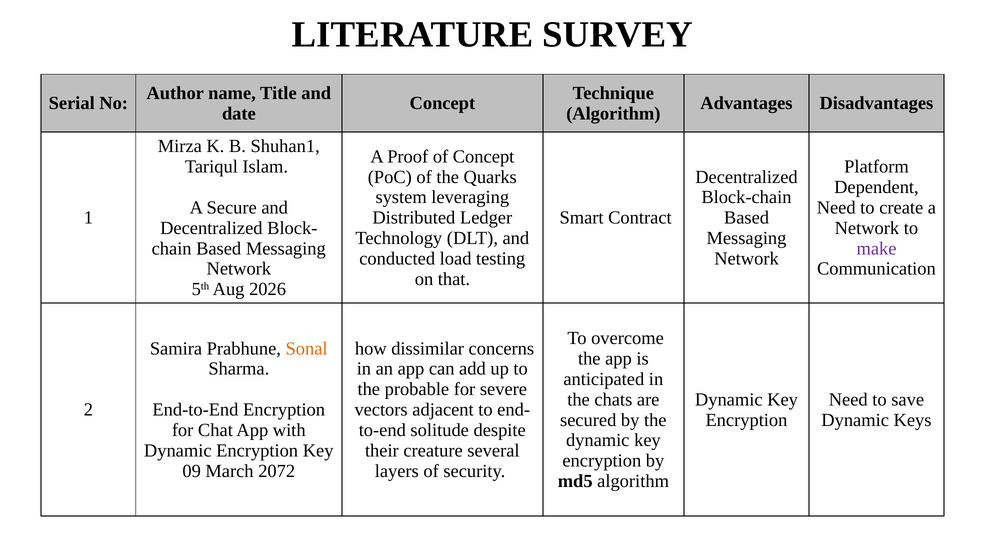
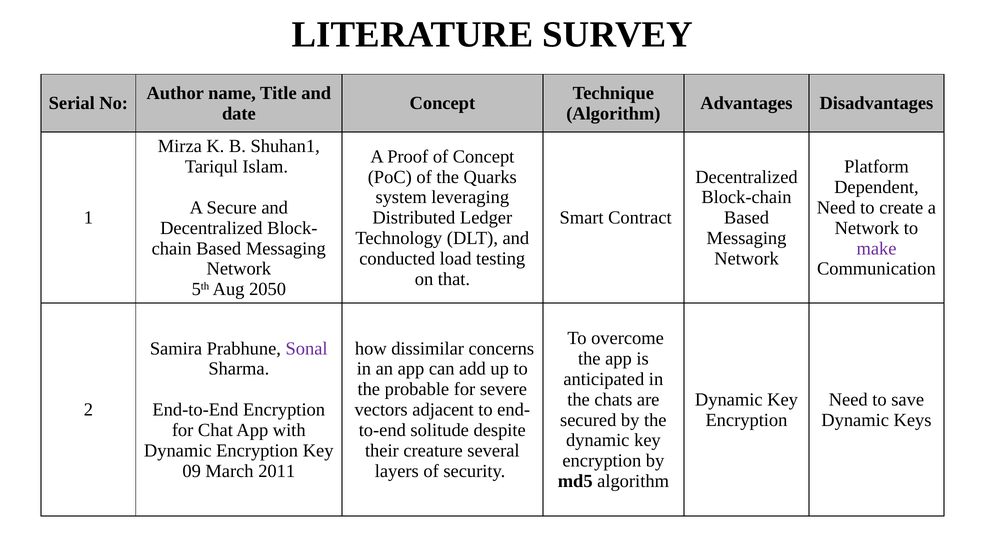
2026: 2026 -> 2050 (268, 289)
Sonal colour: orange -> purple (307, 348)
2072: 2072 -> 2011 (277, 471)
